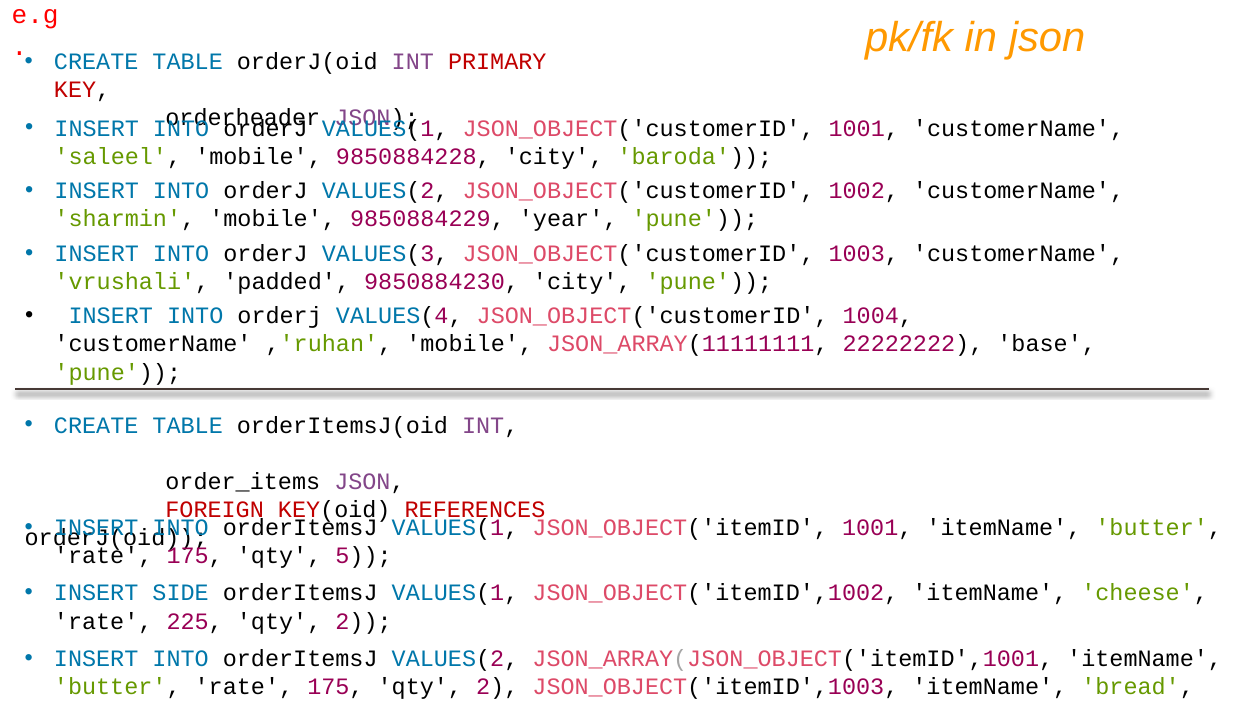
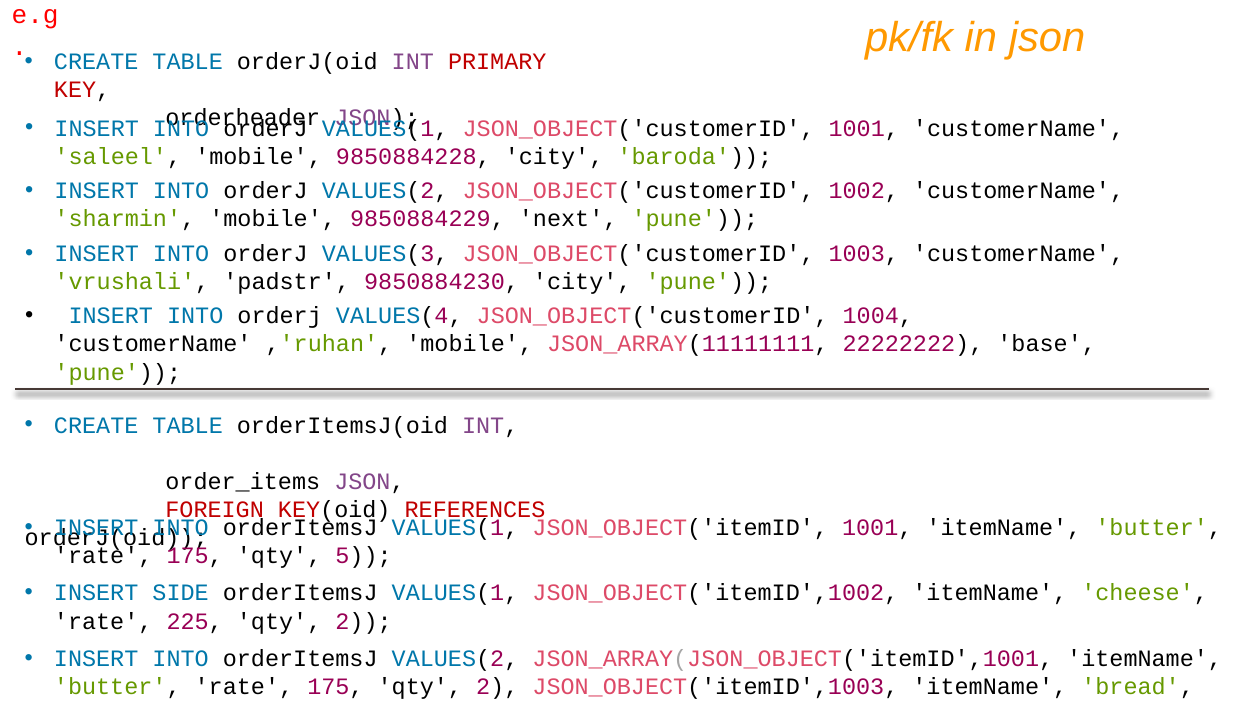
year: year -> next (568, 219)
padded: padded -> padstr (287, 282)
